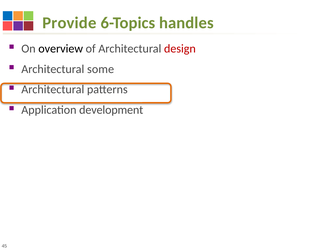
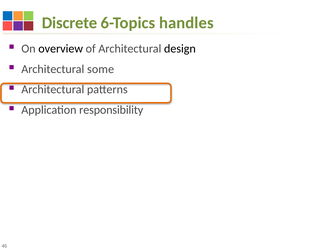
Provide: Provide -> Discrete (70, 23)
design colour: red -> black (180, 49)
development: development -> responsibility (111, 110)
